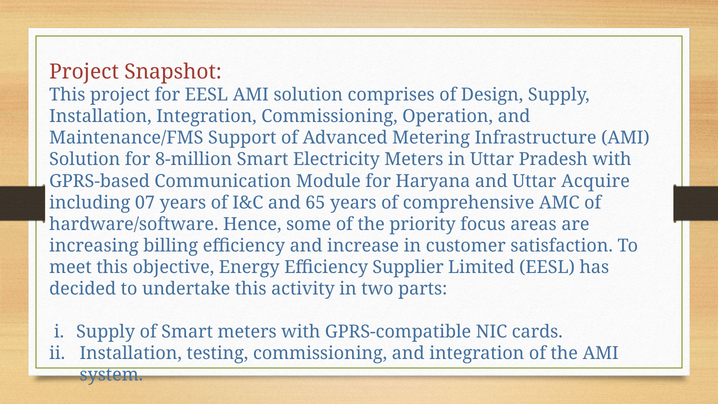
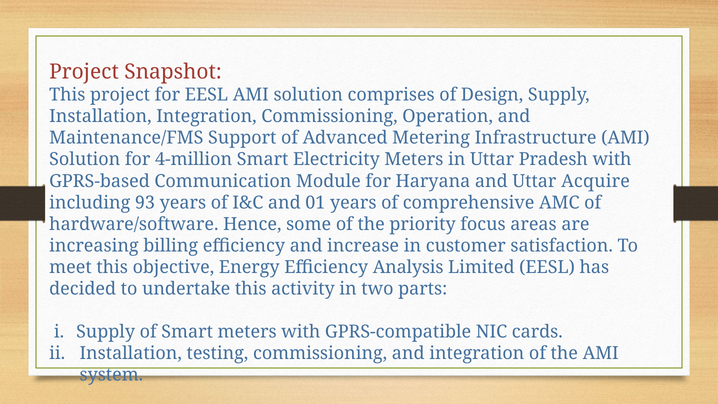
8-million: 8-million -> 4-million (194, 159)
07: 07 -> 93 (145, 203)
65: 65 -> 01 (315, 203)
Supplier: Supplier -> Analysis (408, 267)
